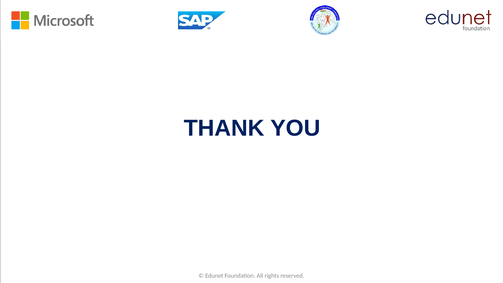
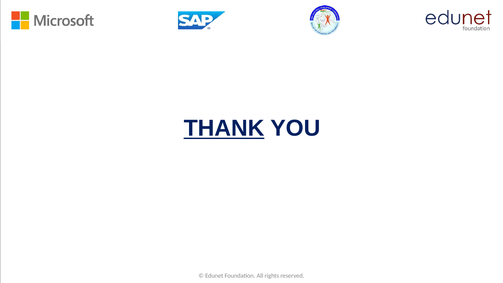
THANK underline: none -> present (224, 128)
